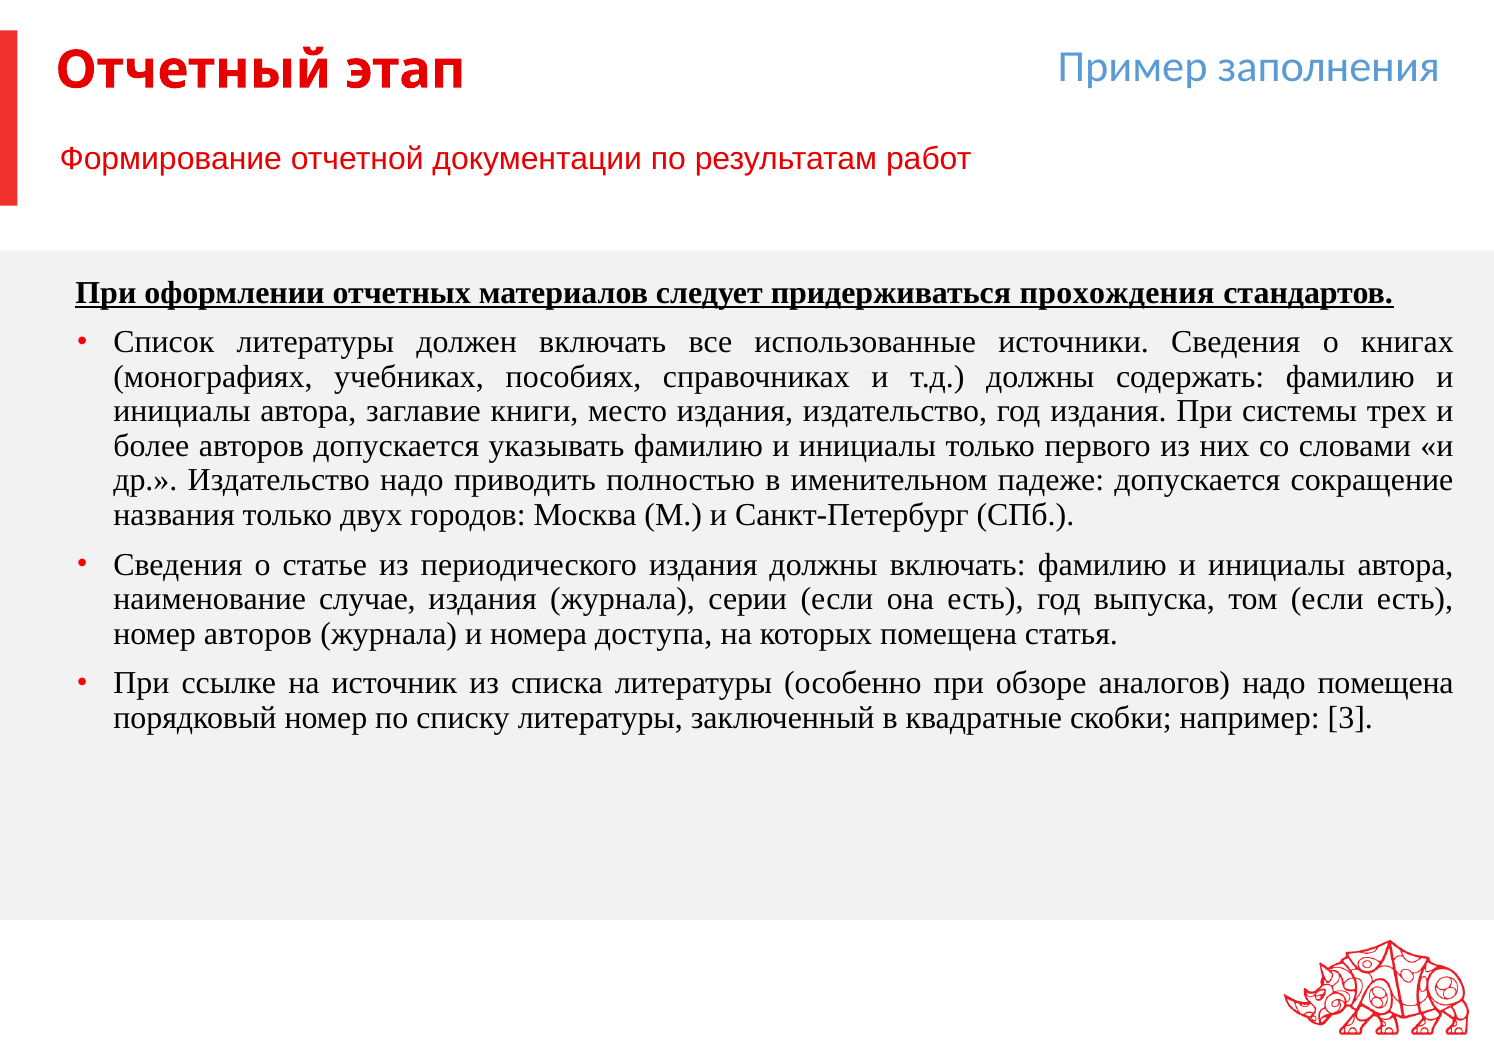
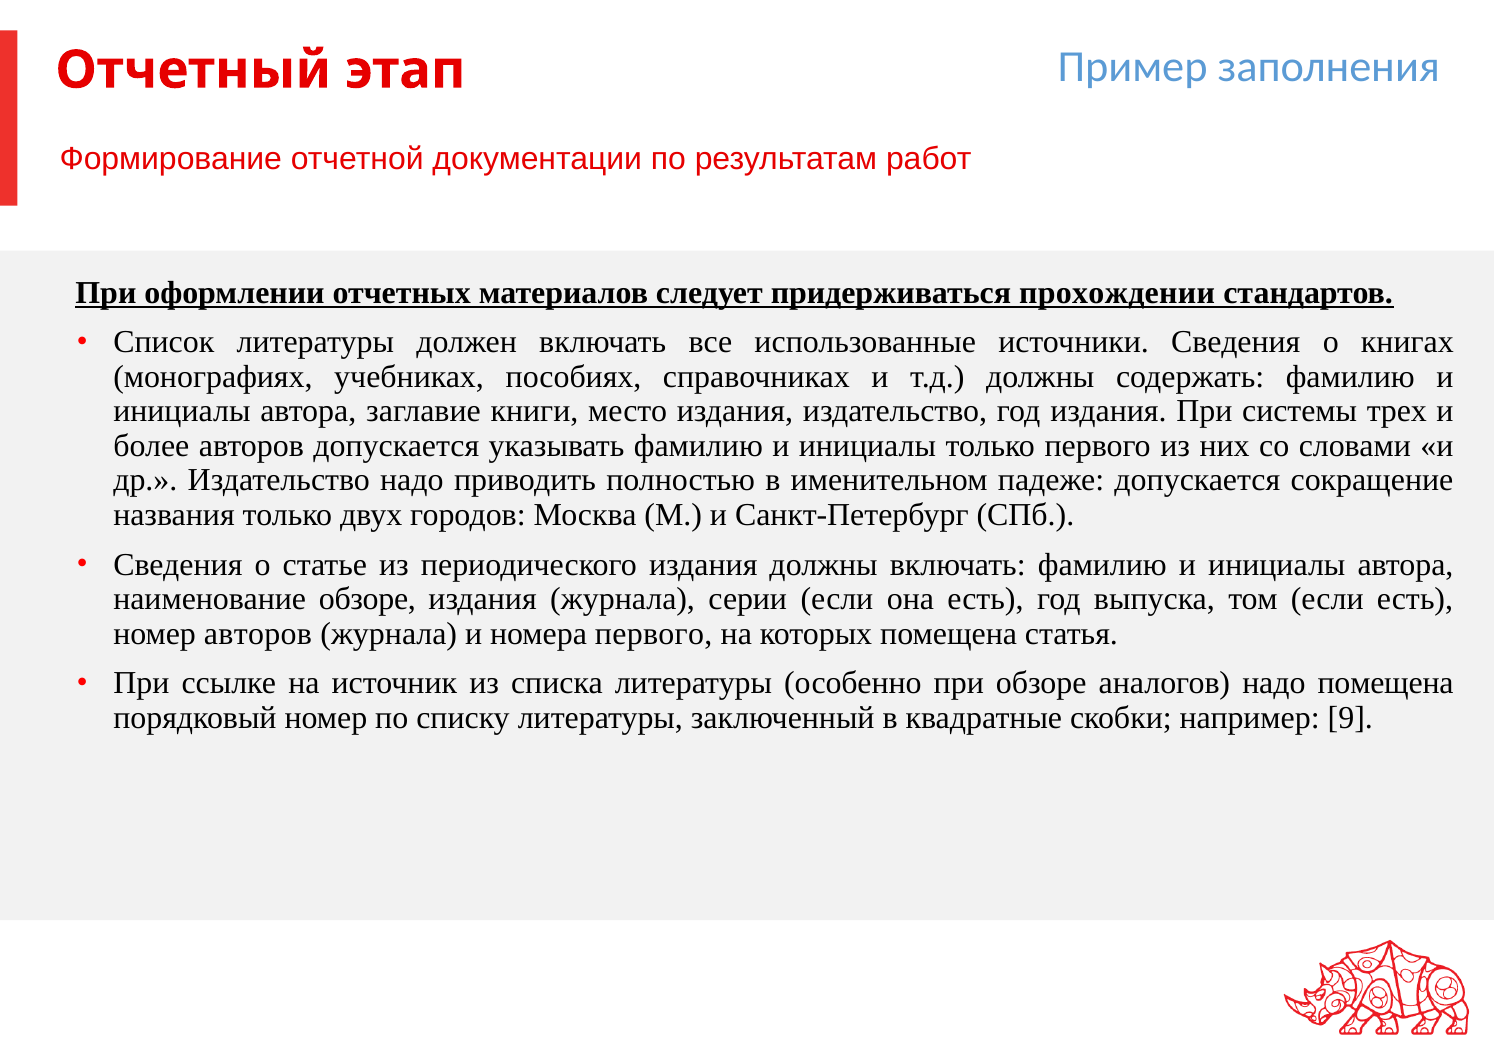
прохождения: прохождения -> прохождении (1117, 293)
наименование случае: случае -> обзоре (367, 599)
номера доступа: доступа -> первого (654, 634)
3: 3 -> 9 (1350, 718)
